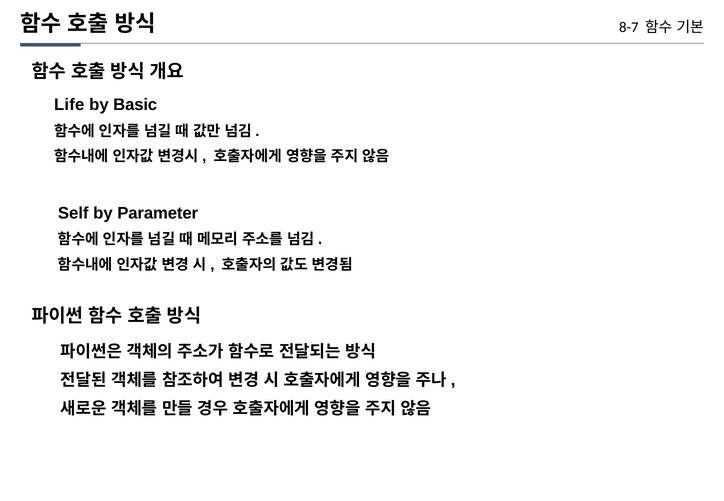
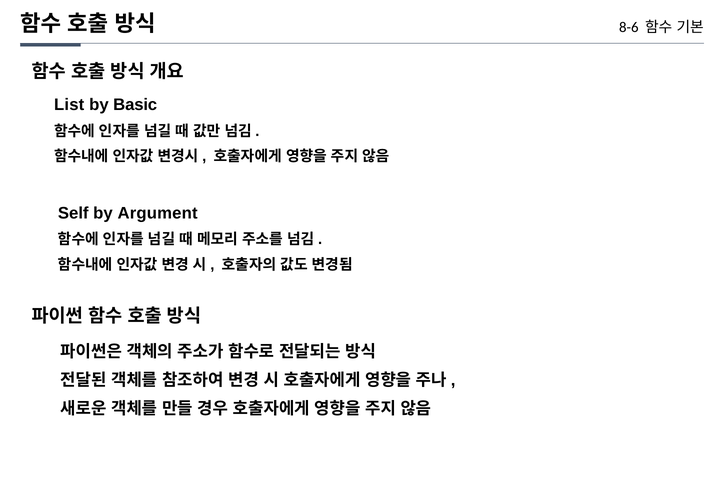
8-7: 8-7 -> 8-6 (629, 27)
Life: Life -> List (69, 105)
Parameter: Parameter -> Argument (158, 213)
